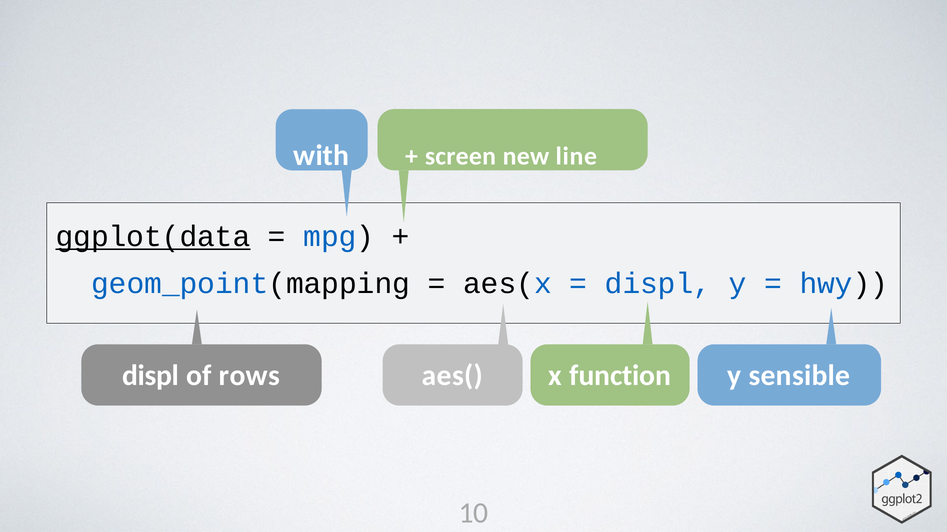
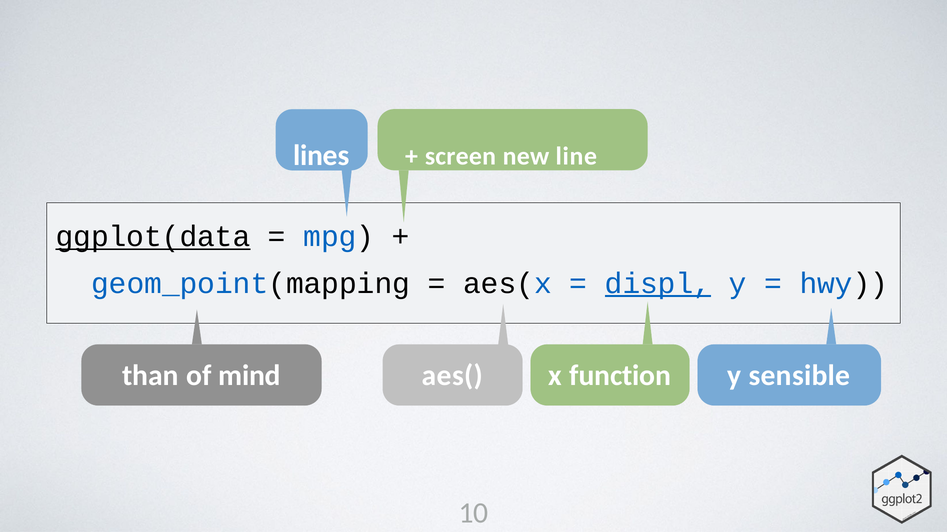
with: with -> lines (321, 155)
displ underline: none -> present (658, 284)
displ: displ -> than (151, 376)
rows: rows -> mind (250, 376)
